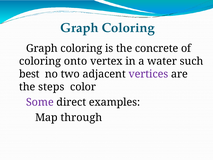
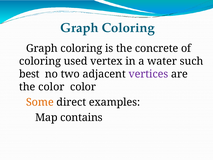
onto: onto -> used (76, 61)
the steps: steps -> color (51, 87)
Some colour: purple -> orange (40, 102)
through: through -> contains (81, 117)
